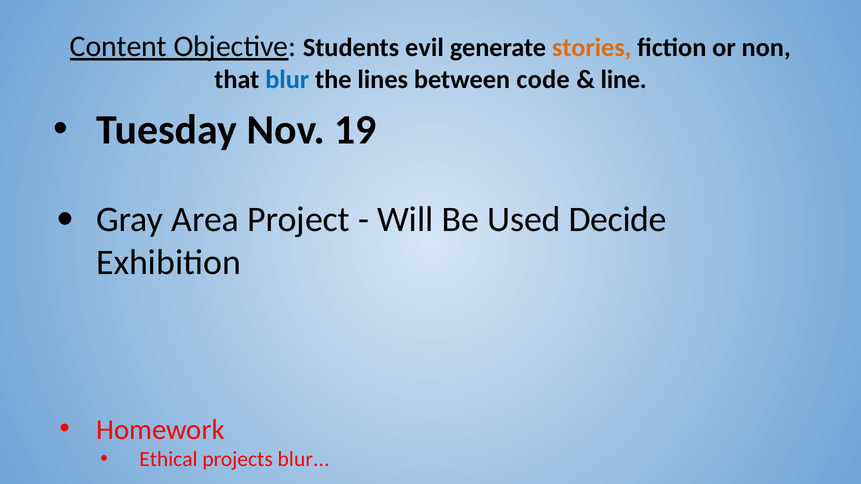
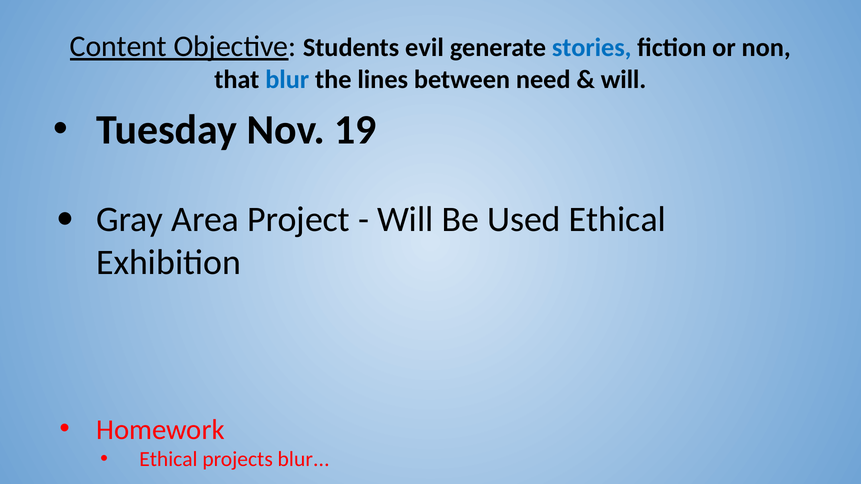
stories colour: orange -> blue (592, 48)
code: code -> need (543, 80)
line: line -> will (624, 80)
Used Decide: Decide -> Ethical (617, 219)
